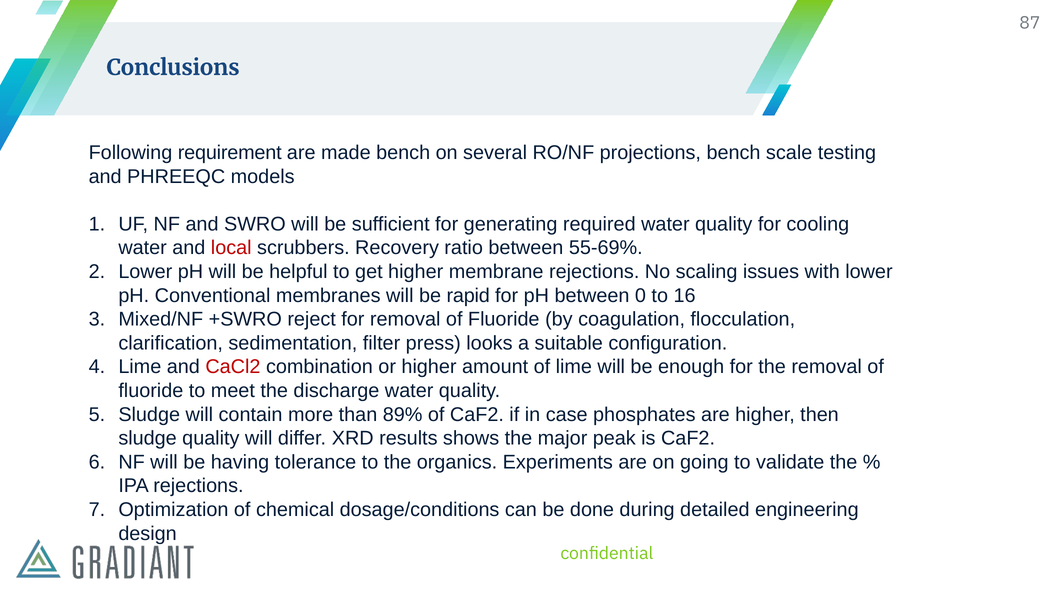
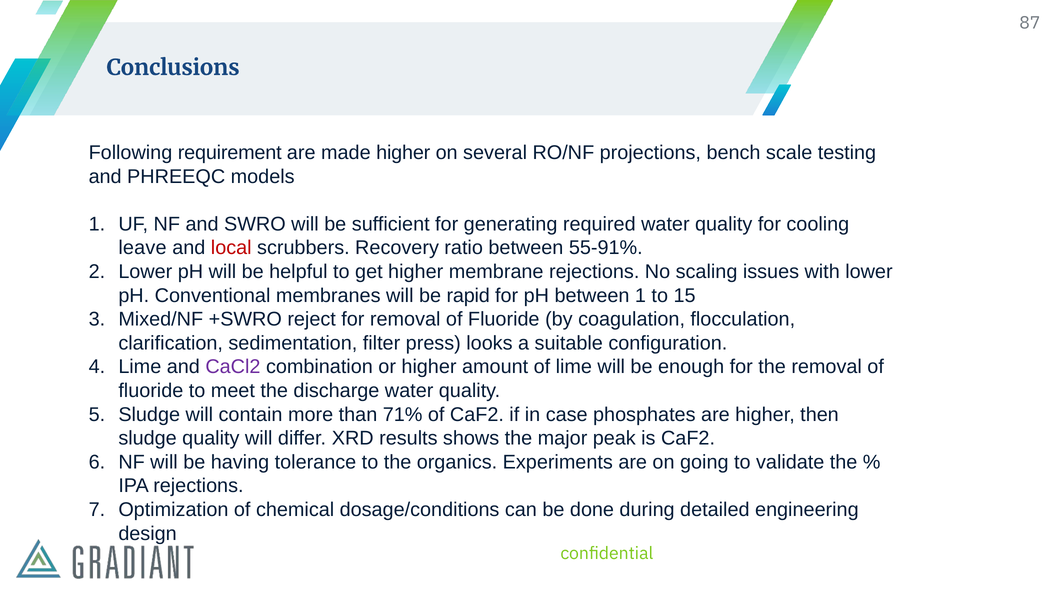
made bench: bench -> higher (403, 153)
water: water -> leave (142, 248)
55-69%: 55-69% -> 55-91% (606, 248)
between 0: 0 -> 1 (640, 296)
16: 16 -> 15 (685, 296)
CaCl2 colour: red -> purple (233, 367)
89%: 89% -> 71% (403, 415)
